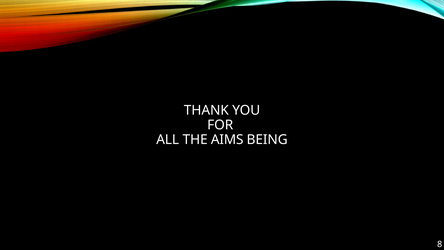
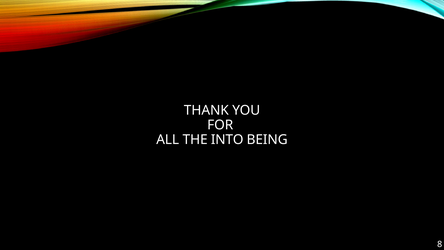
AIMS: AIMS -> INTO (227, 140)
